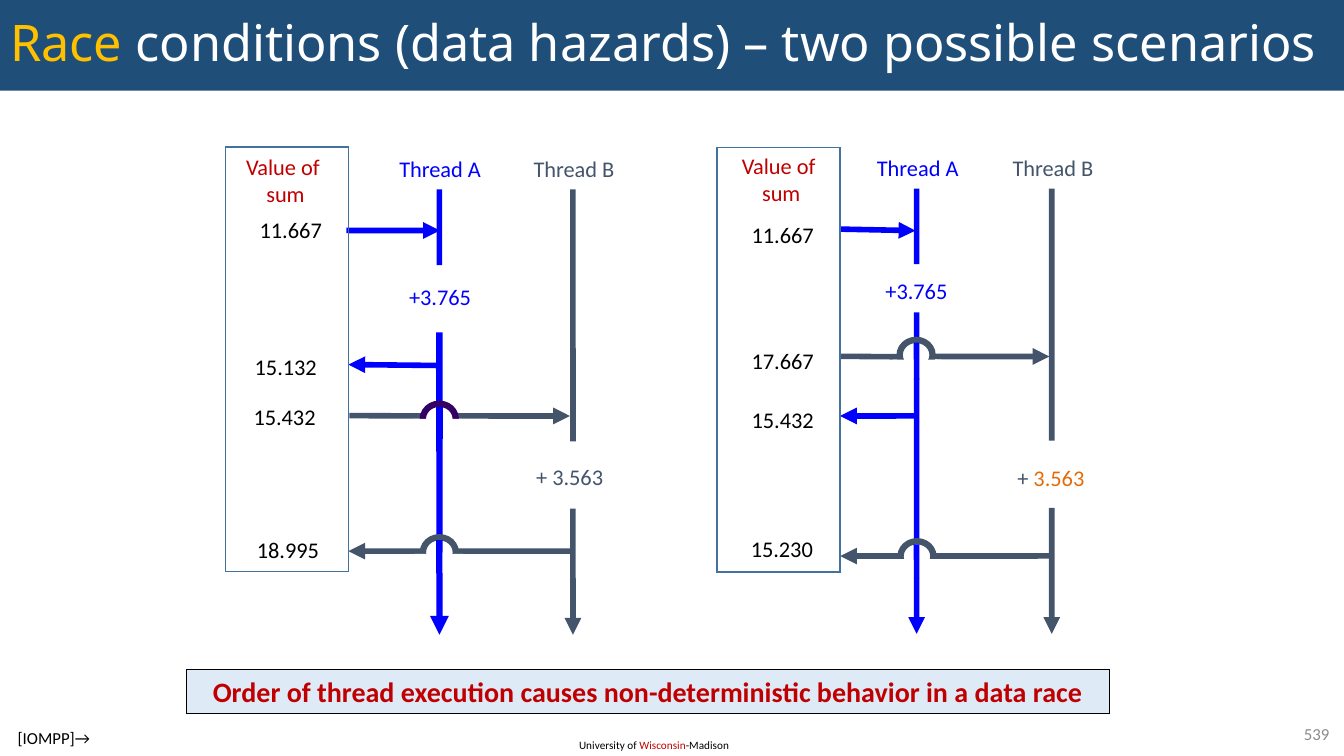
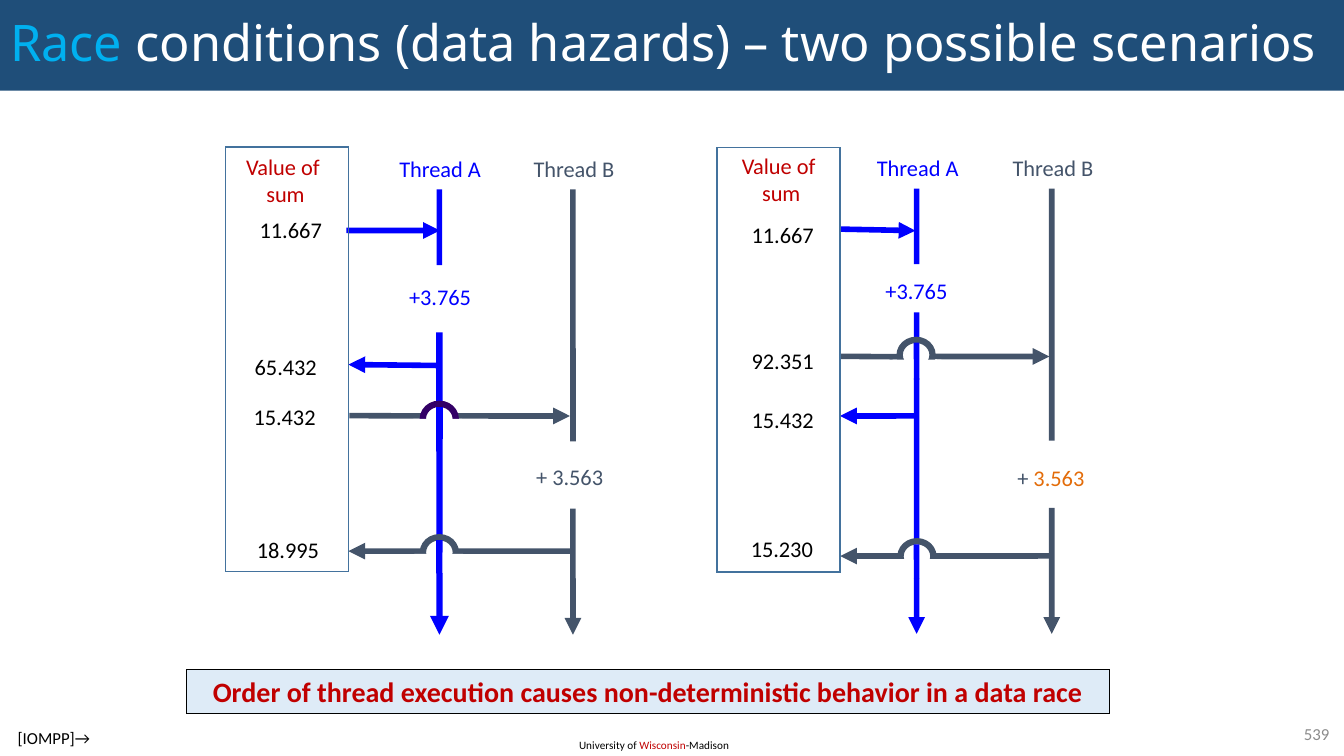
Race colour: yellow -> light blue (66, 45)
17.667: 17.667 -> 92.351 (783, 362)
15.132: 15.132 -> 65.432 (286, 368)
